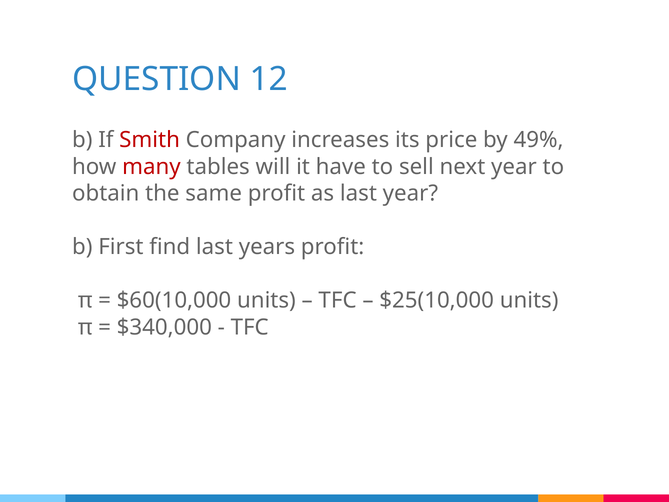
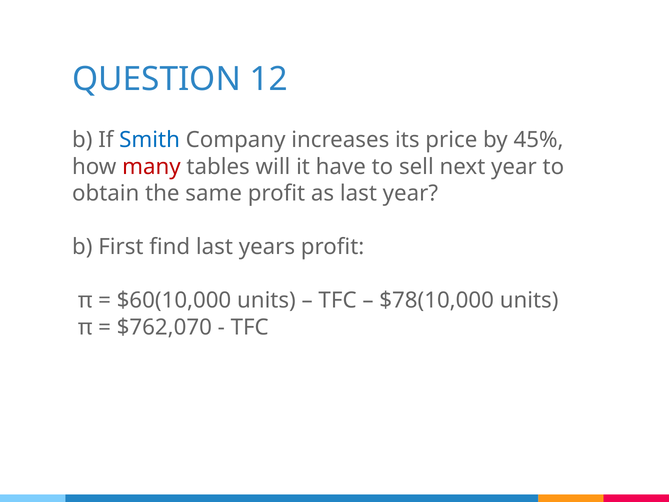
Smith colour: red -> blue (150, 140)
49%: 49% -> 45% (539, 140)
$25(10,000: $25(10,000 -> $78(10,000 (437, 300)
$340,000: $340,000 -> $762,070 (164, 327)
